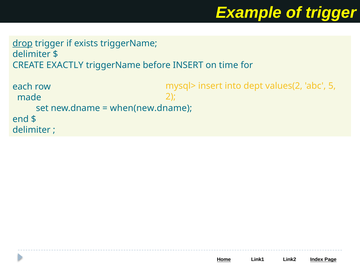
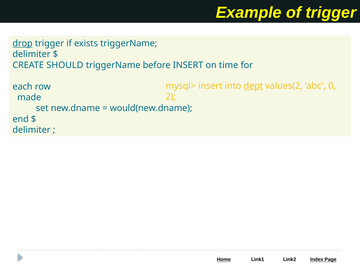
EXACTLY: EXACTLY -> SHOULD (65, 65)
dept underline: none -> present (253, 86)
5: 5 -> 0 (332, 86)
when(new.dname: when(new.dname -> would(new.dname (151, 108)
